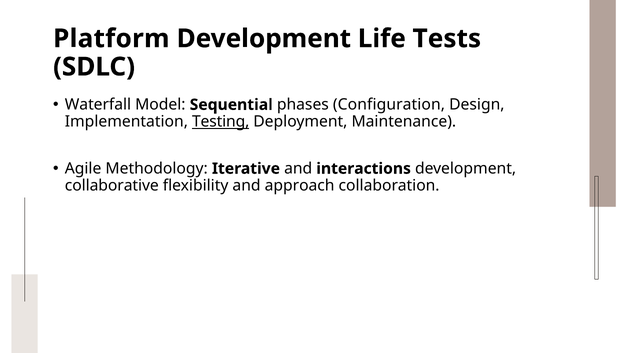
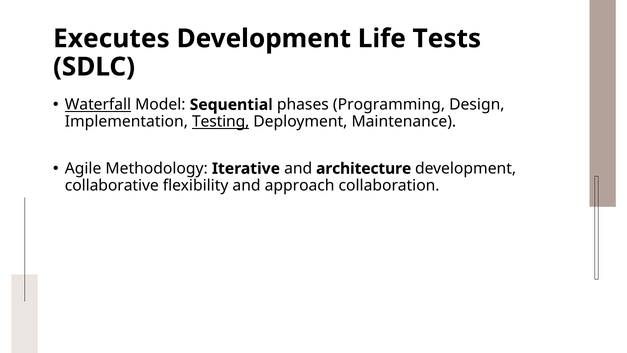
Platform: Platform -> Executes (111, 39)
Waterfall underline: none -> present (98, 105)
Configuration: Configuration -> Programming (389, 105)
interactions: interactions -> architecture (364, 168)
